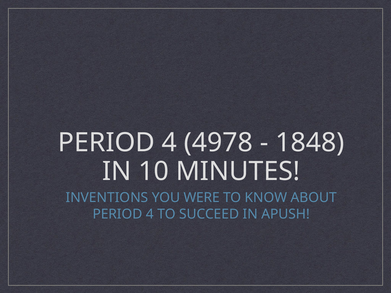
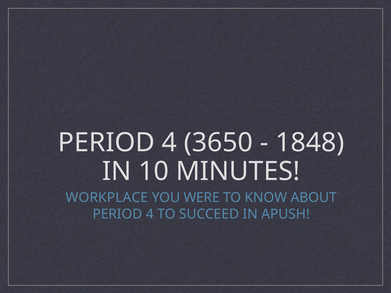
4978: 4978 -> 3650 (218, 143)
INVENTIONS: INVENTIONS -> WORKPLACE (107, 198)
